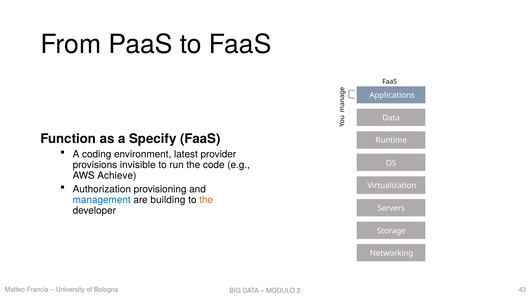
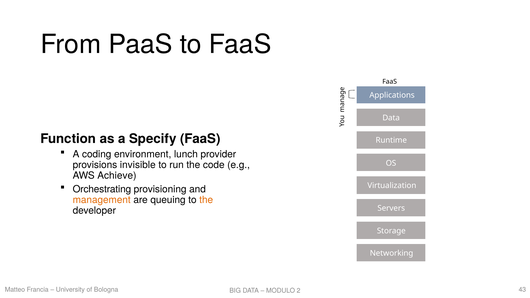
latest: latest -> lunch (186, 154)
Authorization: Authorization -> Orchestrating (102, 189)
management colour: blue -> orange (102, 200)
building: building -> queuing (168, 200)
